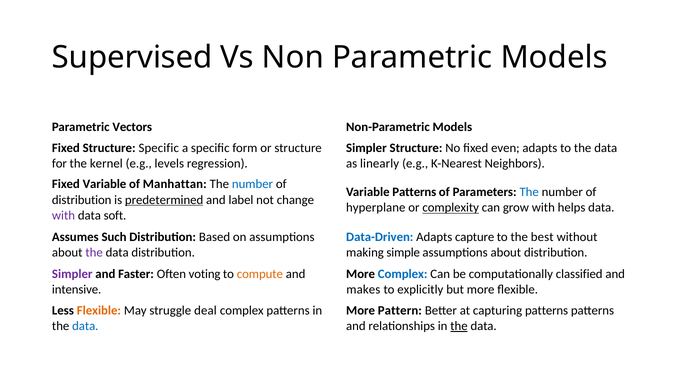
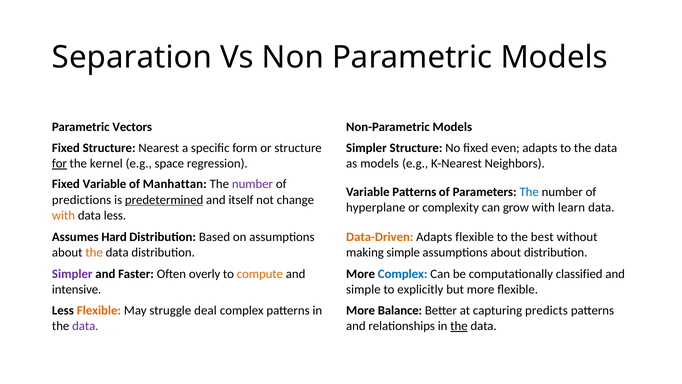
Supervised: Supervised -> Separation (132, 57)
Structure Specific: Specific -> Nearest (159, 148)
for underline: none -> present (59, 163)
levels: levels -> space (169, 163)
as linearly: linearly -> models (380, 163)
number colour: blue -> purple (253, 184)
distribution: distribution -> predictions (82, 200)
label: label -> itself (241, 200)
complexity underline: present -> none (451, 207)
helps: helps -> learn (571, 207)
with colour: purple -> orange (64, 215)
data soft: soft -> less (115, 215)
Such: Such -> Hard (114, 237)
Data-Driven colour: blue -> orange (380, 237)
Adapts capture: capture -> flexible (475, 237)
the colour: purple -> orange (94, 252)
voting: voting -> overly (205, 274)
makes: makes -> simple (363, 289)
Pattern: Pattern -> Balance (400, 310)
capturing patterns: patterns -> predicts (546, 310)
data colour: blue -> purple (85, 326)
